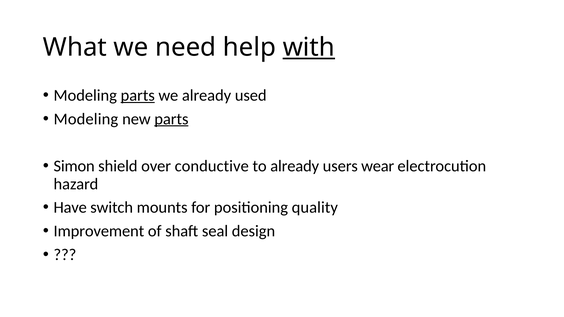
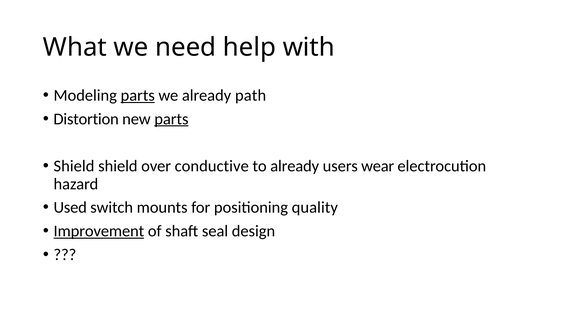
with underline: present -> none (309, 47)
used: used -> path (251, 95)
Modeling: Modeling -> Distortion (86, 119)
Simon: Simon -> Shield (74, 166)
Have: Have -> Used (70, 208)
Improvement underline: none -> present (99, 231)
